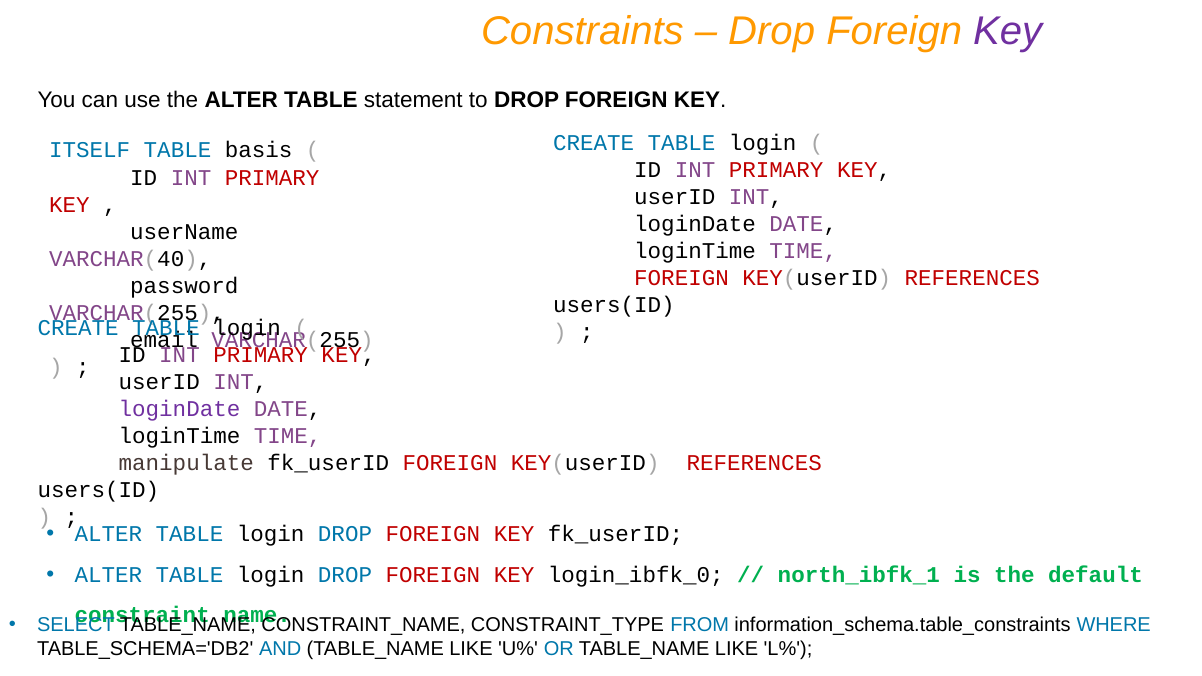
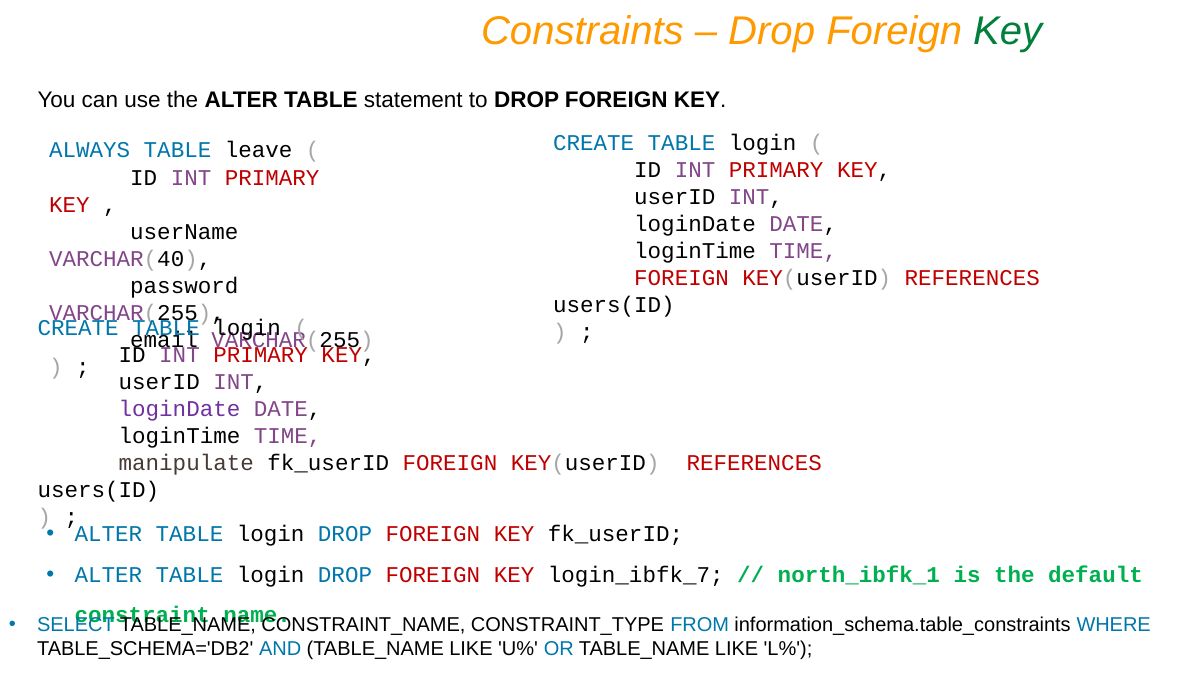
Key colour: purple -> green (1008, 31)
ITSELF: ITSELF -> ALWAYS (90, 151)
basis: basis -> leave (259, 151)
login_ibfk_0: login_ibfk_0 -> login_ibfk_7 (636, 575)
